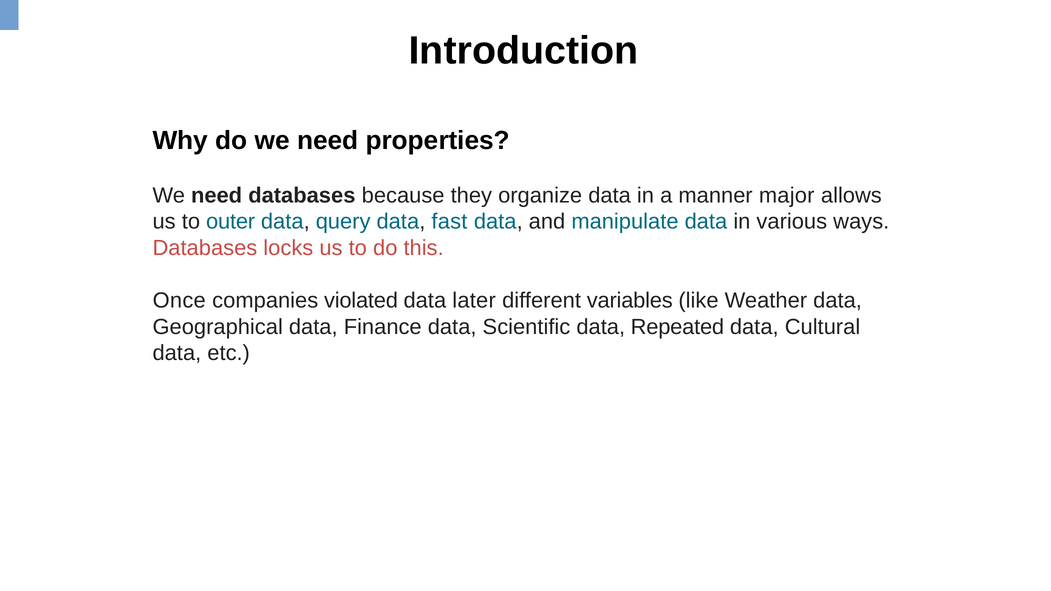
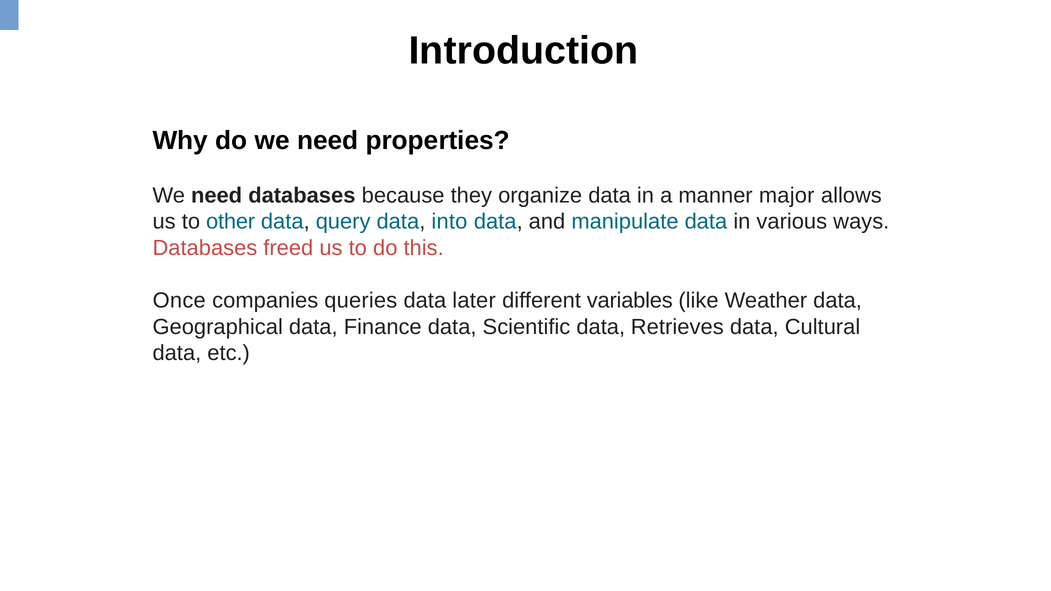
outer: outer -> other (231, 222)
fast: fast -> into (449, 222)
locks: locks -> freed (288, 248)
violated: violated -> queries (361, 301)
Repeated: Repeated -> Retrieves (677, 327)
